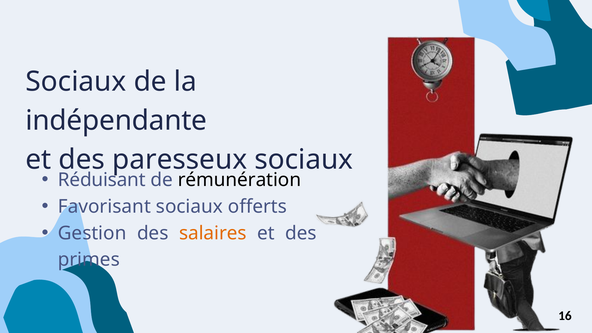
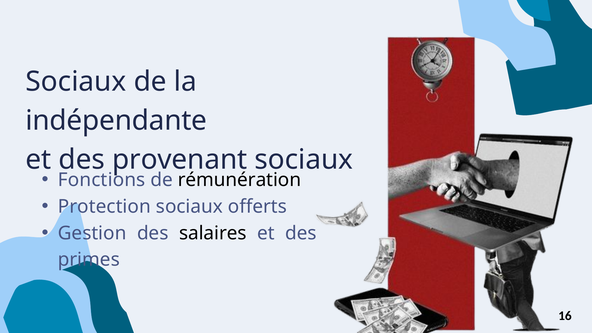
paresseux: paresseux -> provenant (180, 160)
Réduisant: Réduisant -> Fonctions (102, 180)
Favorisant: Favorisant -> Protection (104, 207)
salaires colour: orange -> black (213, 233)
